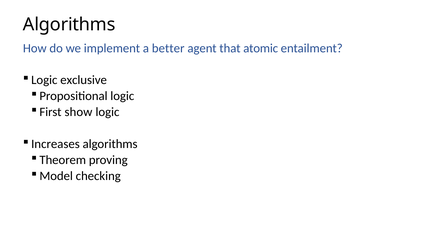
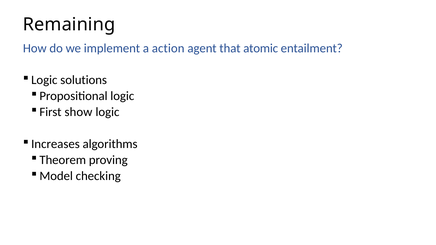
Algorithms: Algorithms -> Remaining (69, 24)
better: better -> action (168, 48)
exclusive: exclusive -> solutions (84, 80)
